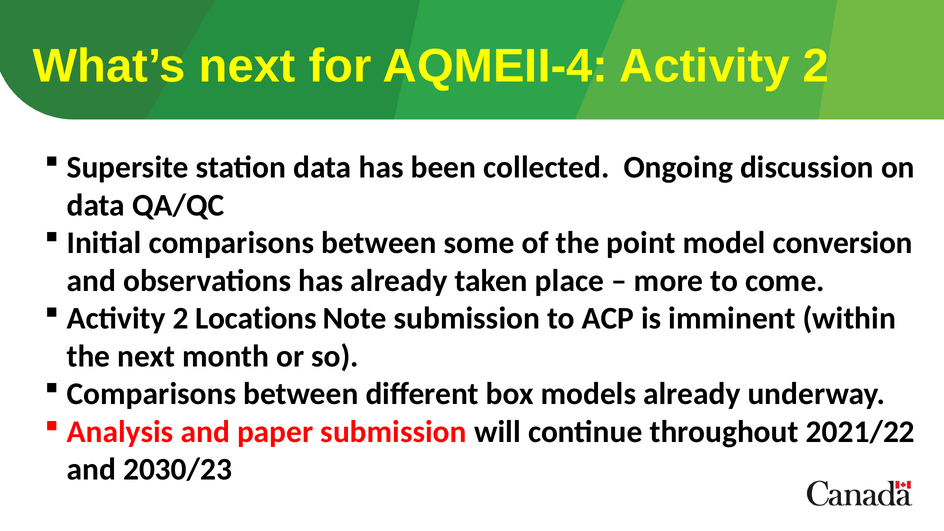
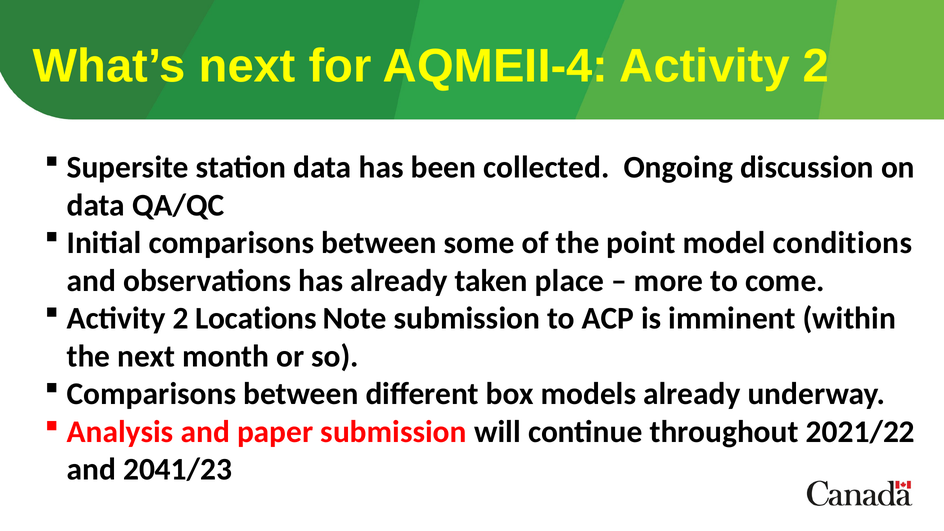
conversion: conversion -> conditions (842, 243)
2030/23: 2030/23 -> 2041/23 (178, 470)
